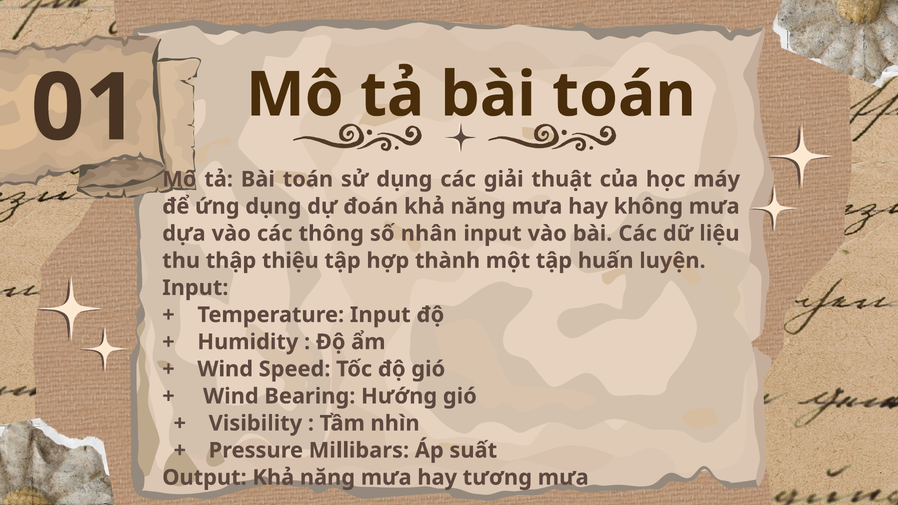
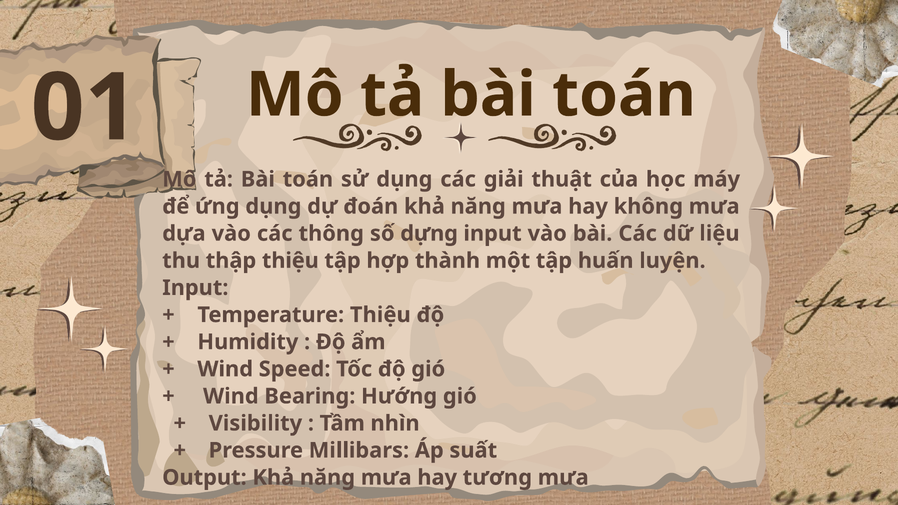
nhân: nhân -> dựng (429, 234)
Temperature Input: Input -> Thiệu (380, 315)
